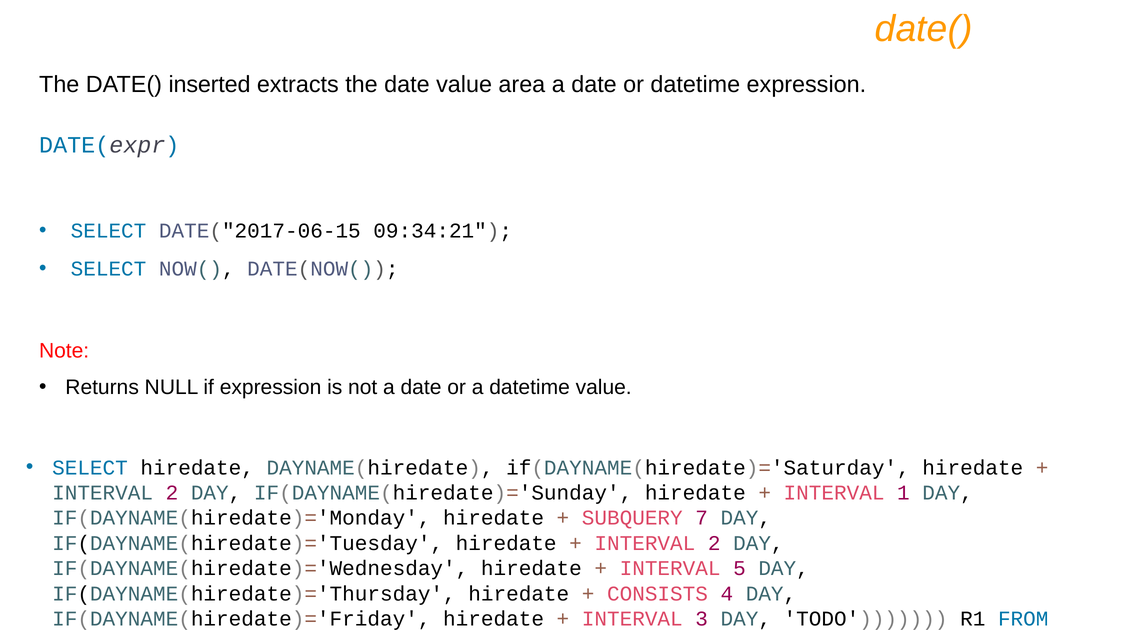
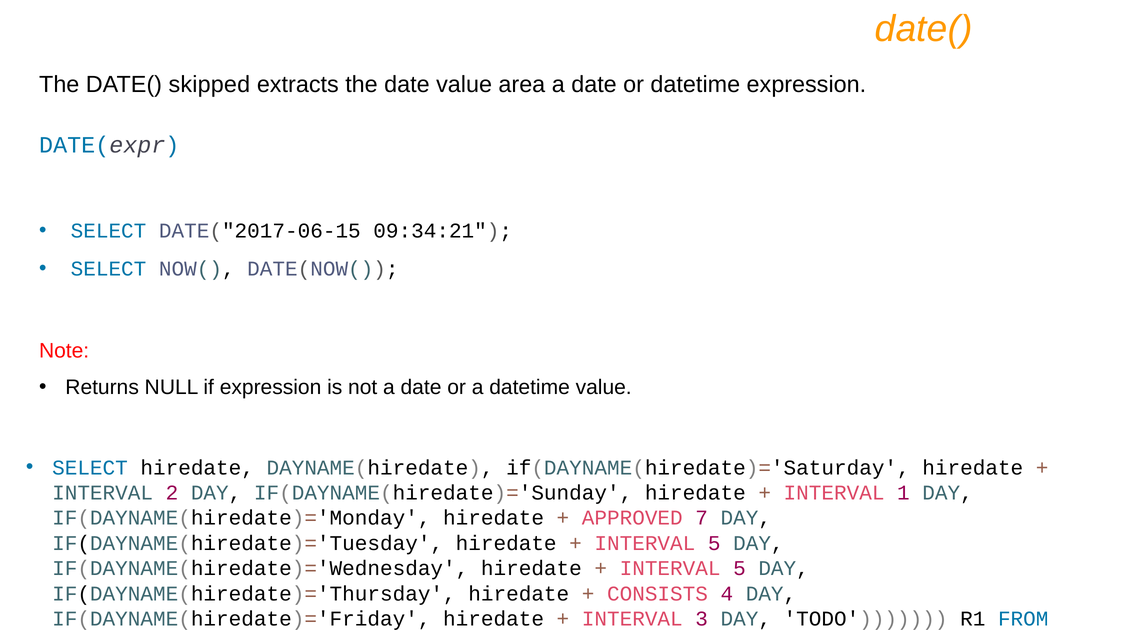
inserted: inserted -> skipped (209, 84)
SUBQUERY: SUBQUERY -> APPROVED (632, 518)
2: 2 -> 5 (714, 544)
